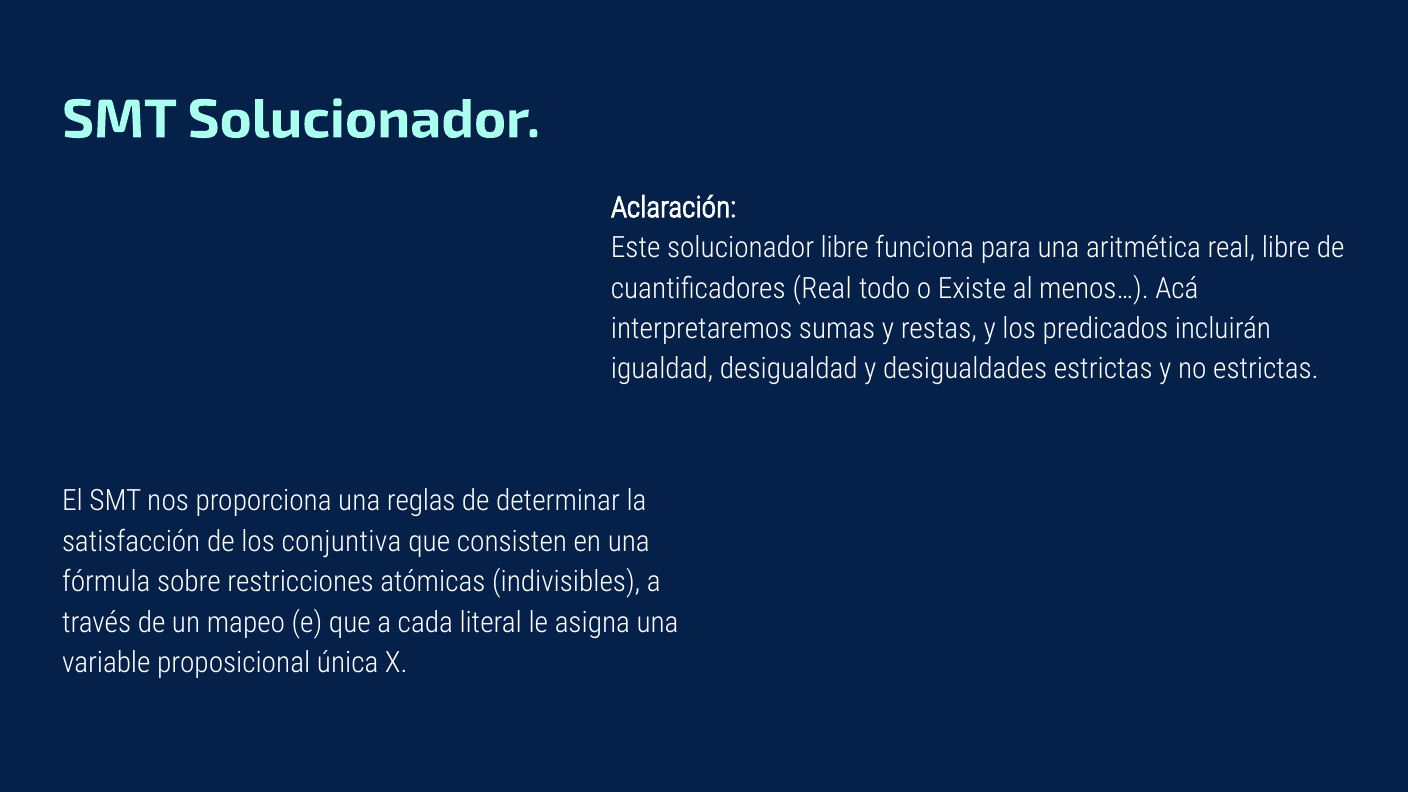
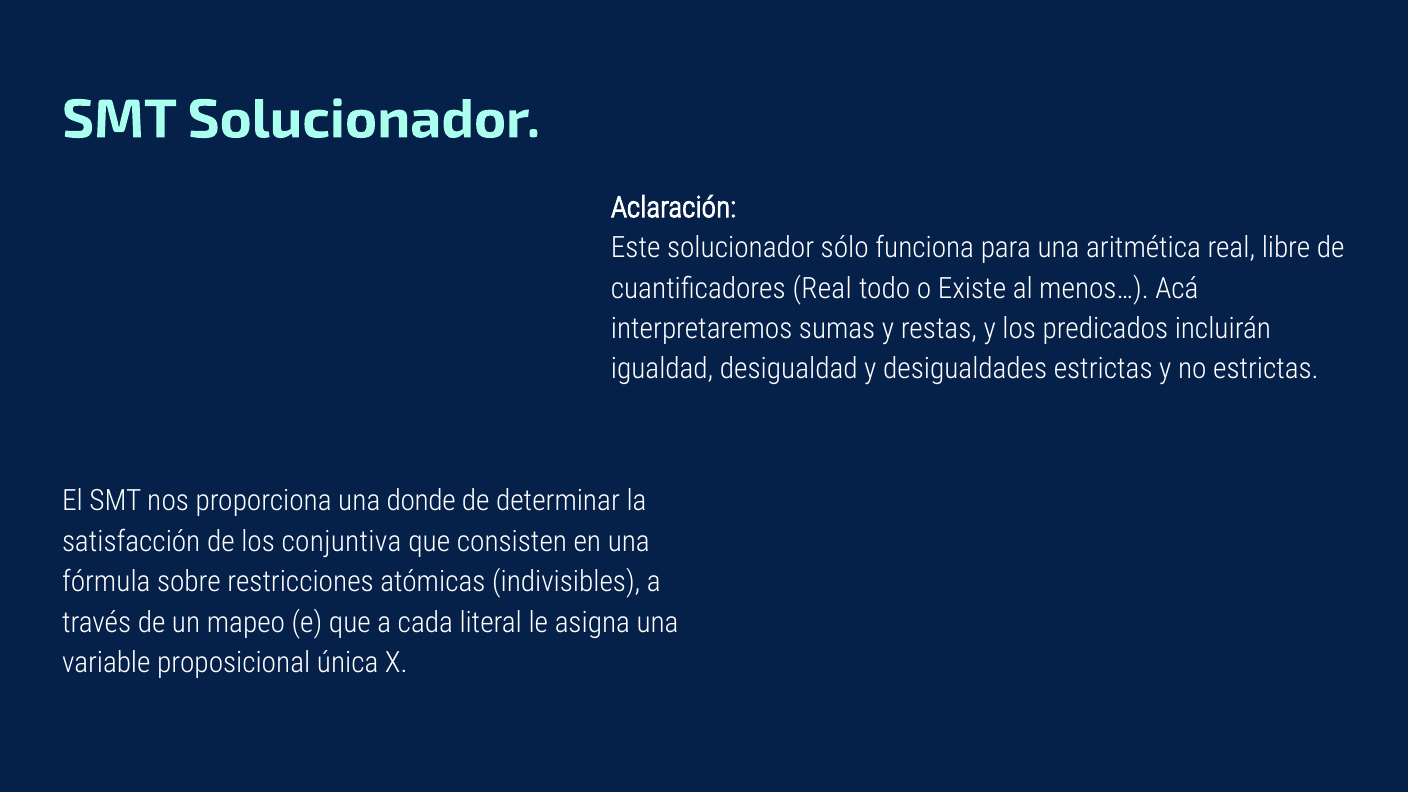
solucionador libre: libre -> sólo (845, 248)
reglas: reglas -> donde (421, 501)
